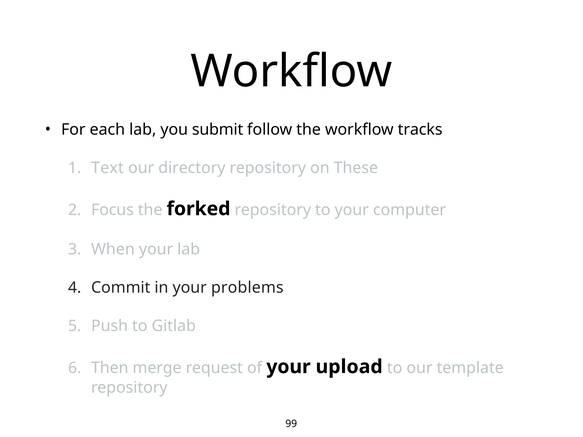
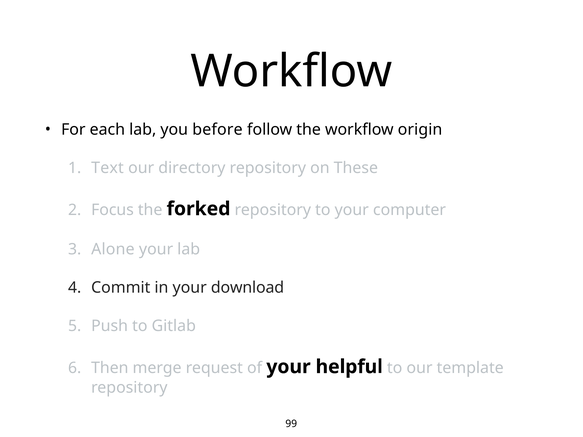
submit: submit -> before (217, 130)
tracks: tracks -> origin (420, 130)
When: When -> Alone (113, 249)
problems: problems -> download (247, 288)
upload: upload -> helpful (349, 367)
